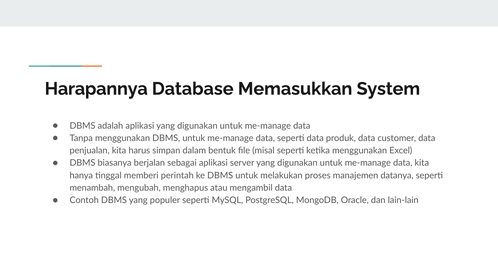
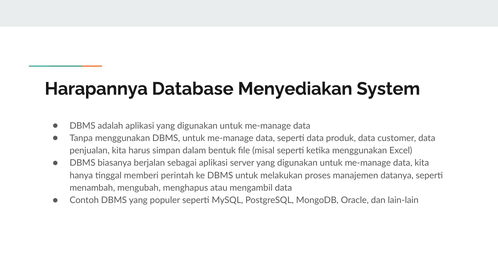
Memasukkan: Memasukkan -> Menyediakan (295, 89)
